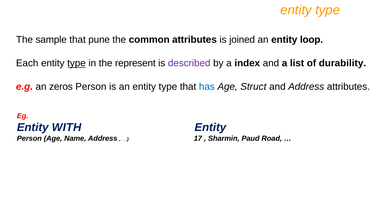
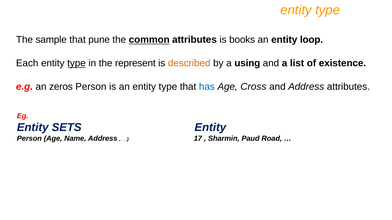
common underline: none -> present (149, 40)
joined: joined -> books (242, 40)
described colour: purple -> orange (189, 63)
index: index -> using (247, 63)
durability: durability -> existence (342, 63)
Struct: Struct -> Cross (253, 87)
WITH: WITH -> SETS (67, 128)
